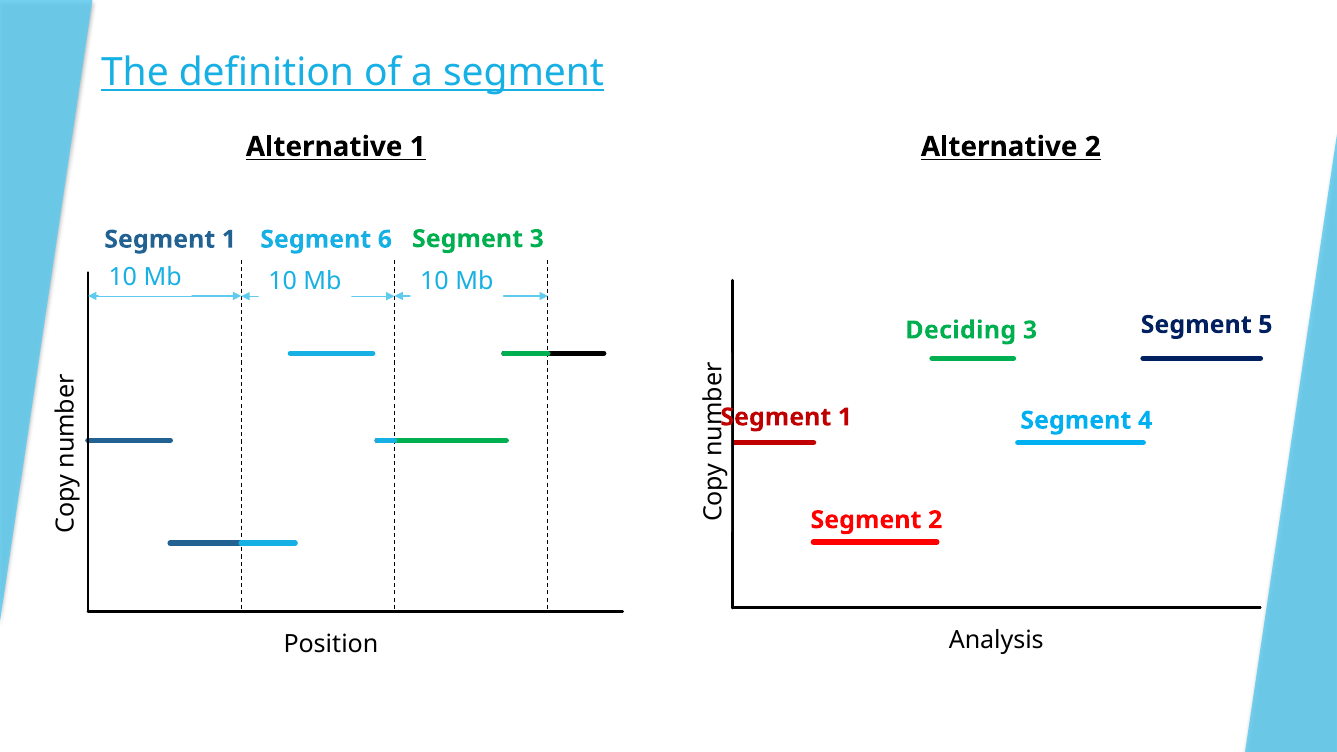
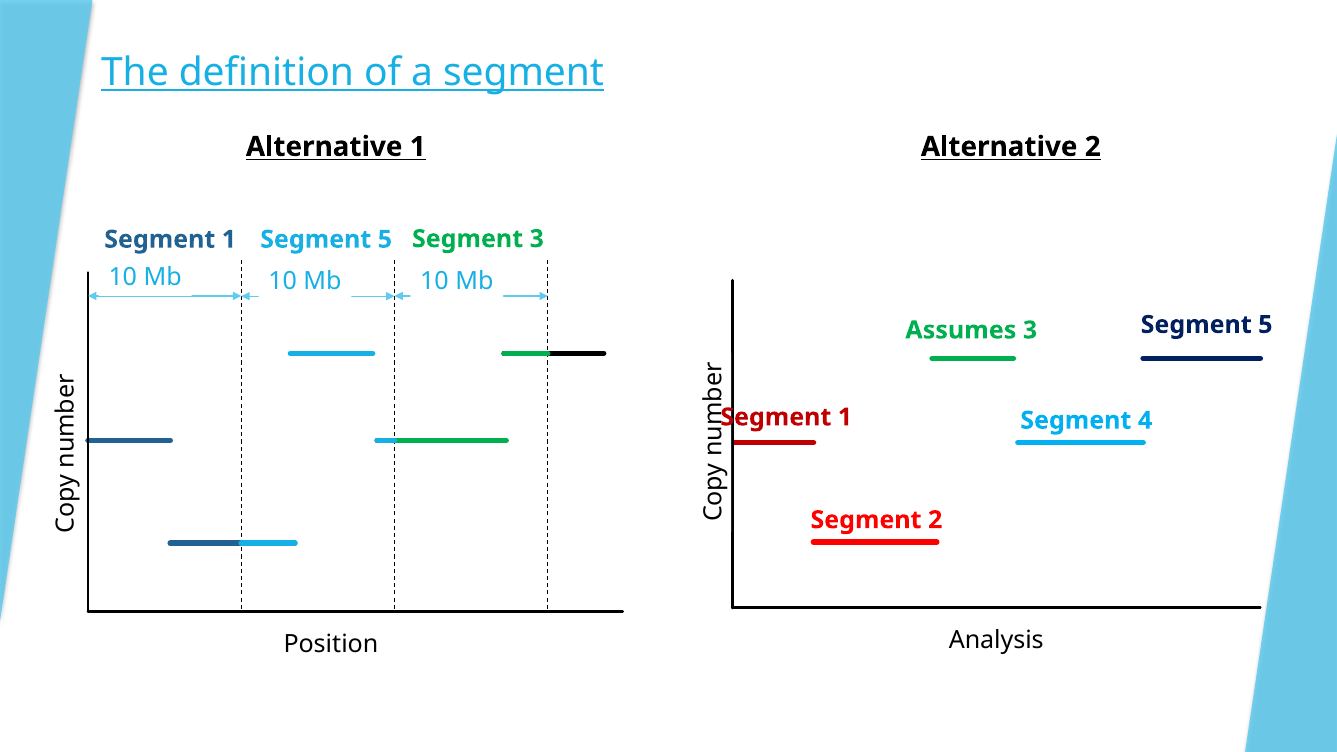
1 Segment 6: 6 -> 5 (385, 239)
Deciding: Deciding -> Assumes (961, 330)
